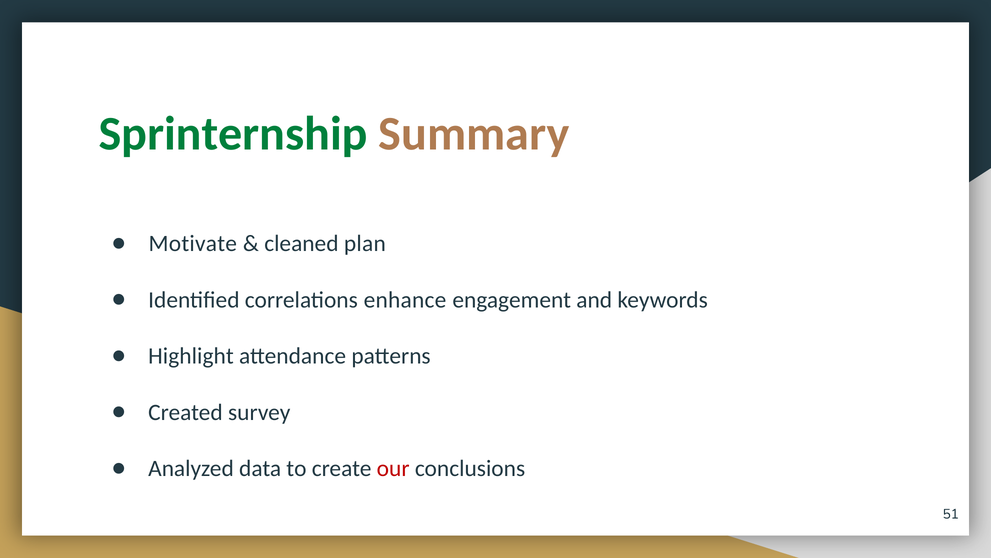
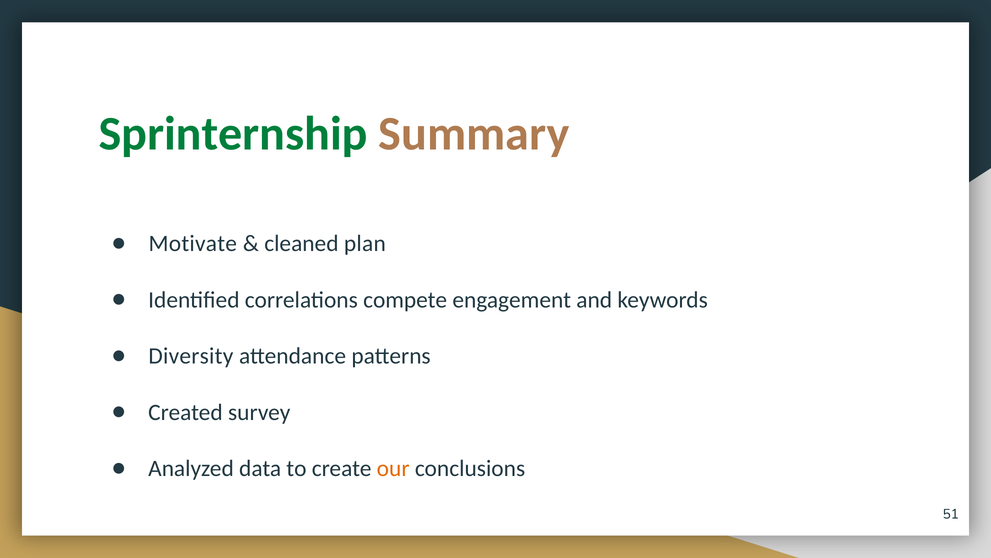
enhance: enhance -> compete (405, 300)
Highlight: Highlight -> Diversity (191, 356)
our colour: red -> orange (393, 468)
